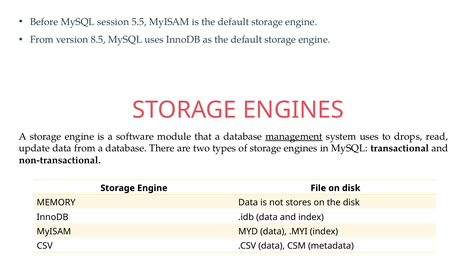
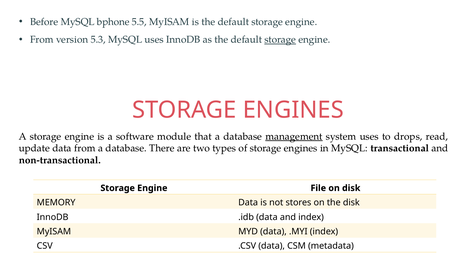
session: session -> bphone (113, 22)
8.5: 8.5 -> 5.3 (98, 40)
storage underline: none -> present (280, 40)
